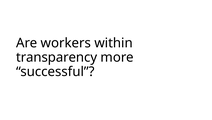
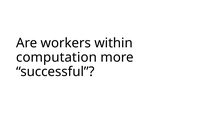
transparency: transparency -> computation (56, 57)
